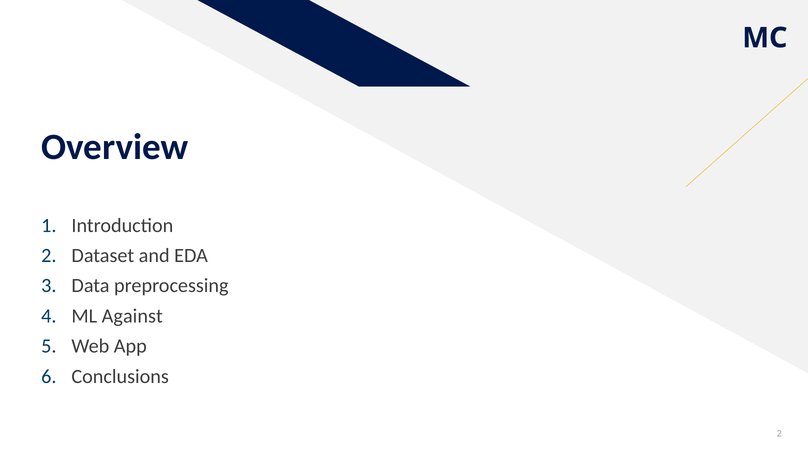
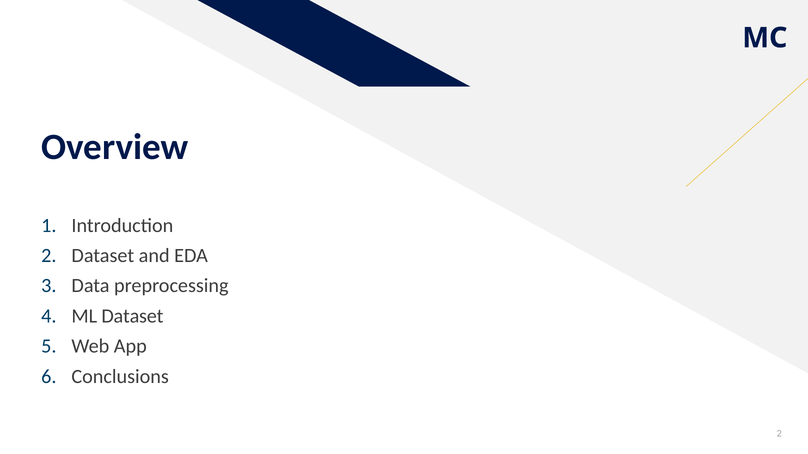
ML Against: Against -> Dataset (132, 316)
